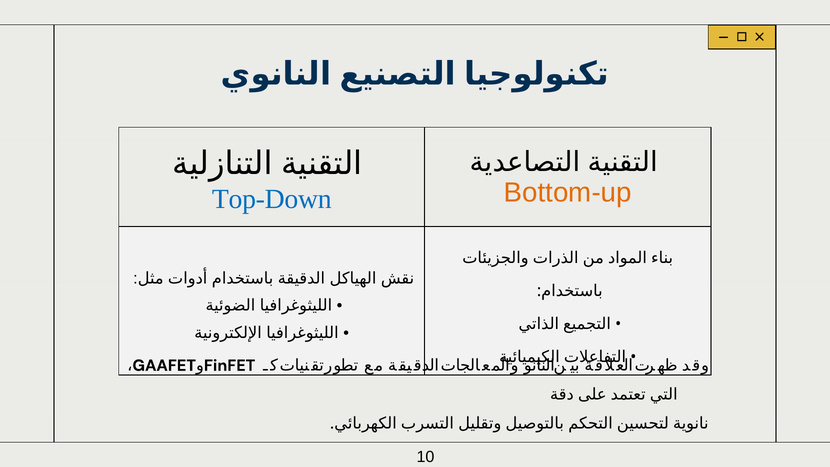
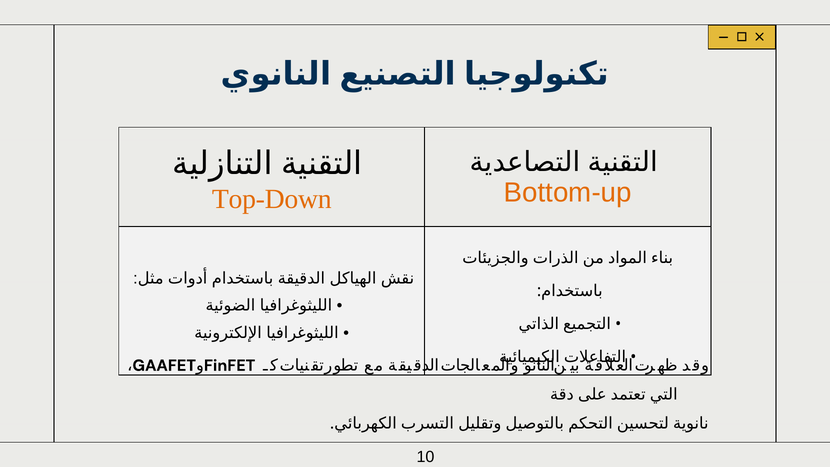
Top-Down colour: blue -> orange (272, 199)
